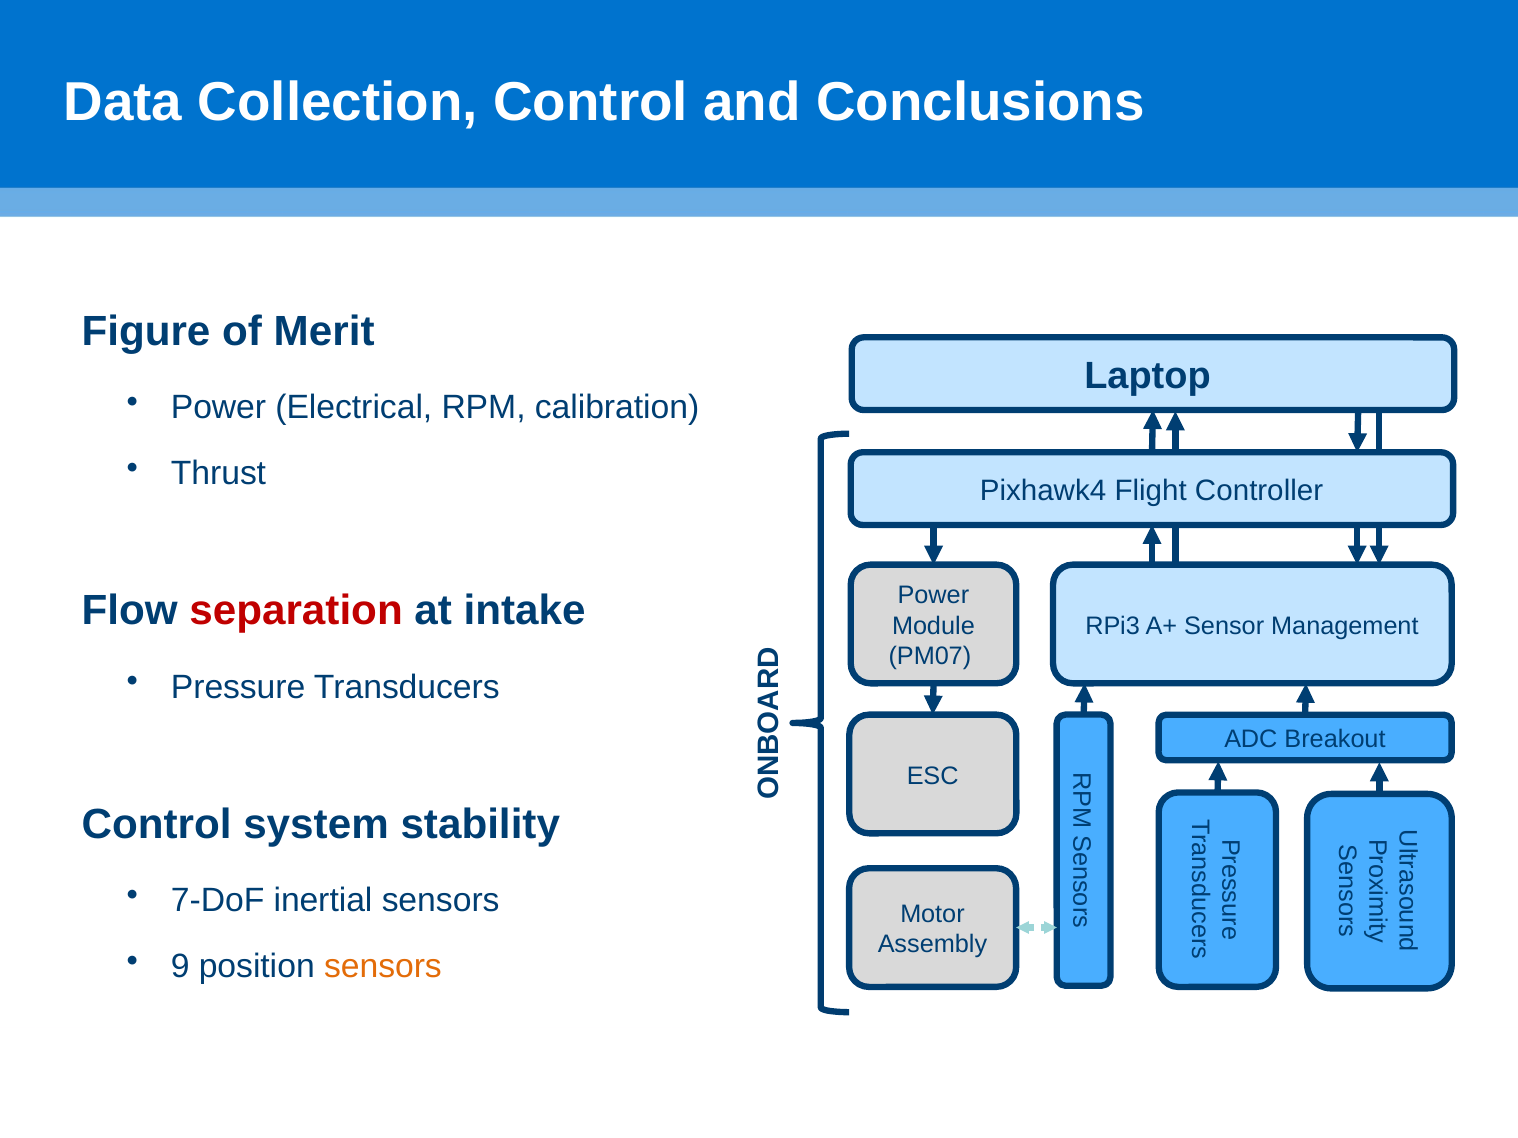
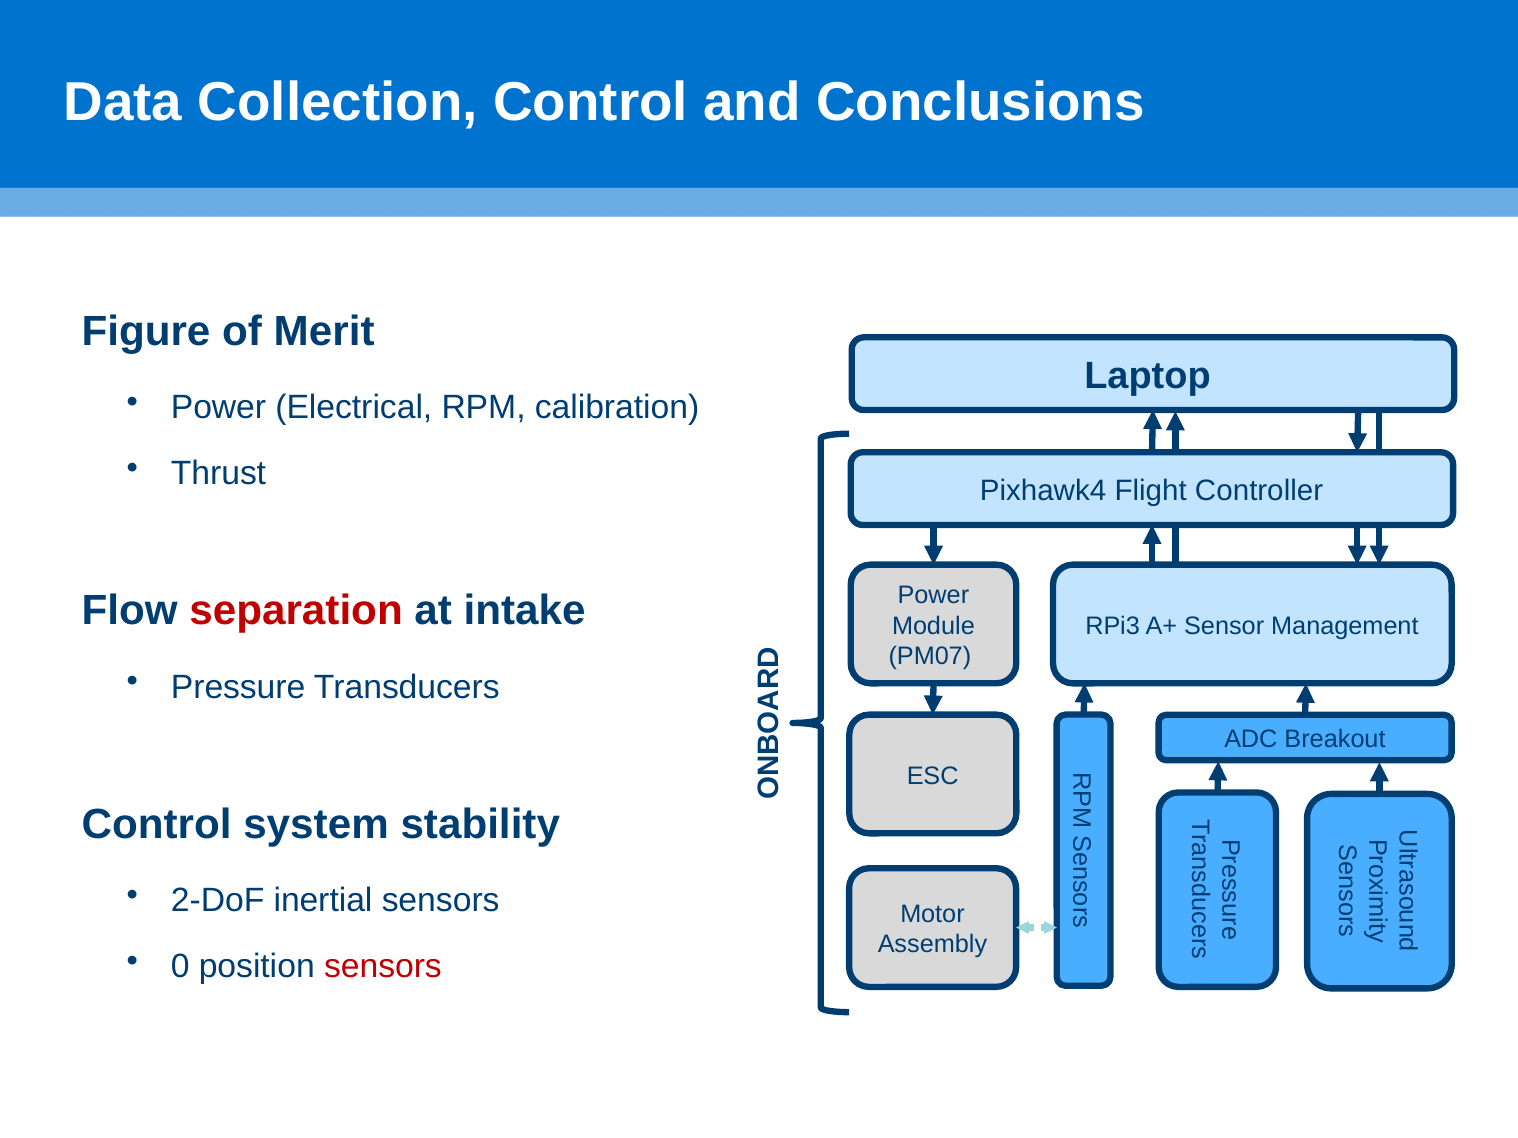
7-DoF: 7-DoF -> 2-DoF (218, 901)
9: 9 -> 0 (180, 967)
sensors colour: orange -> red (383, 967)
